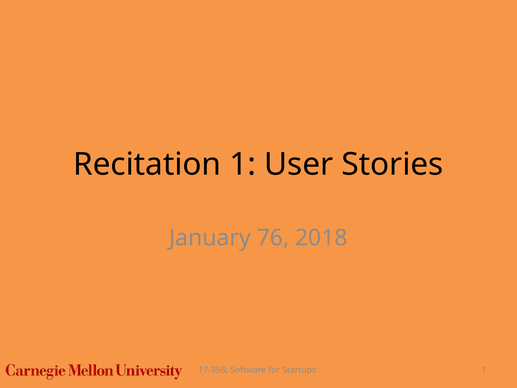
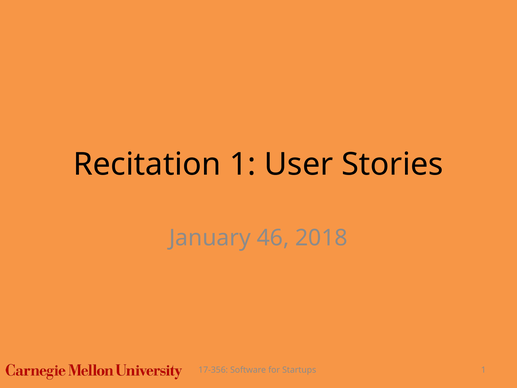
76: 76 -> 46 (273, 238)
